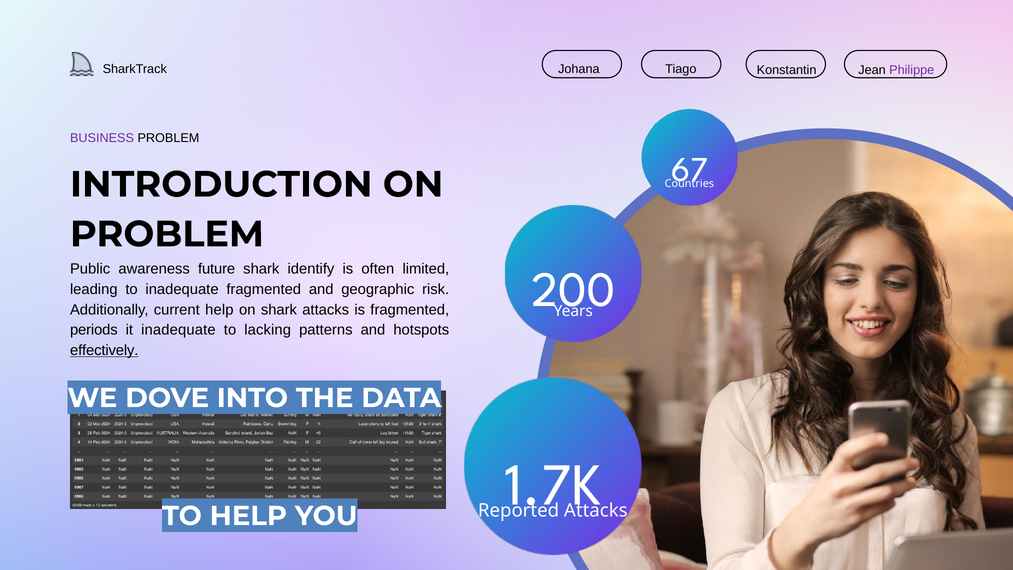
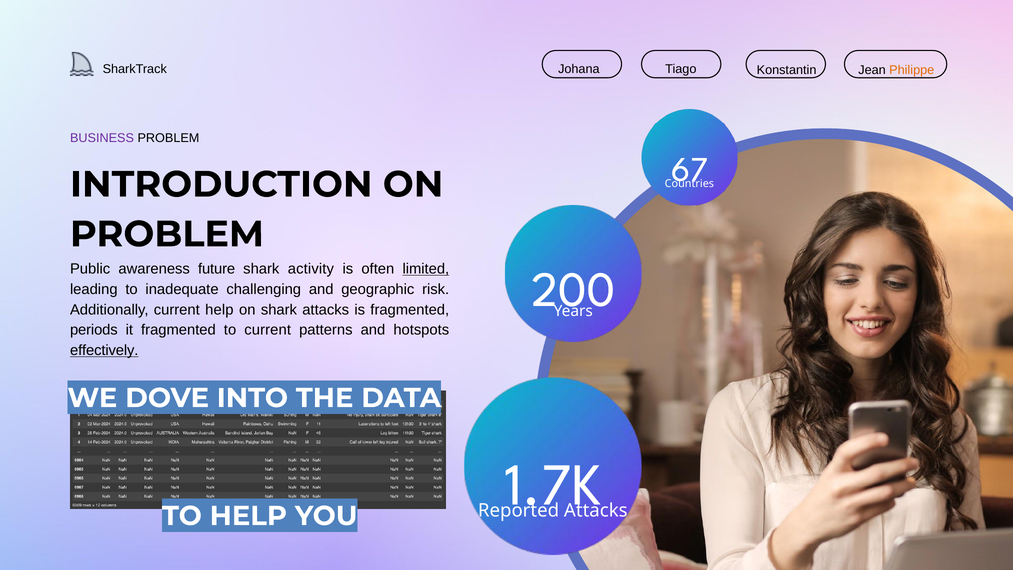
Philippe colour: purple -> orange (912, 70)
identify: identify -> activity (311, 269)
limited underline: none -> present (426, 269)
inadequate fragmented: fragmented -> challenging (264, 289)
it inadequate: inadequate -> fragmented (178, 330)
to lacking: lacking -> current (268, 330)
